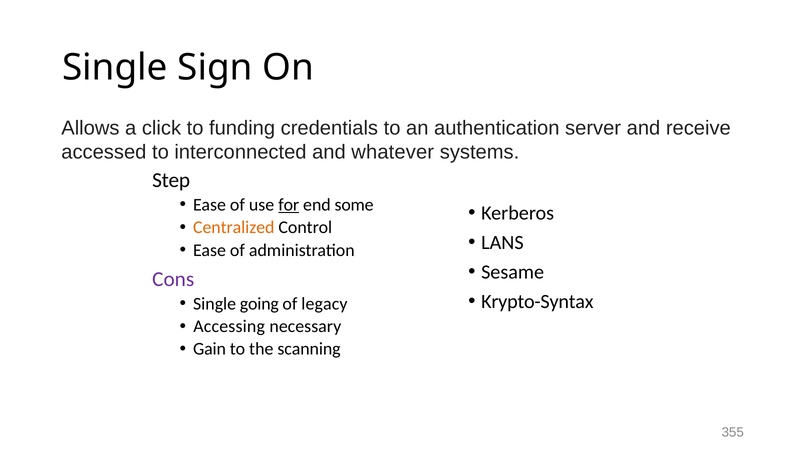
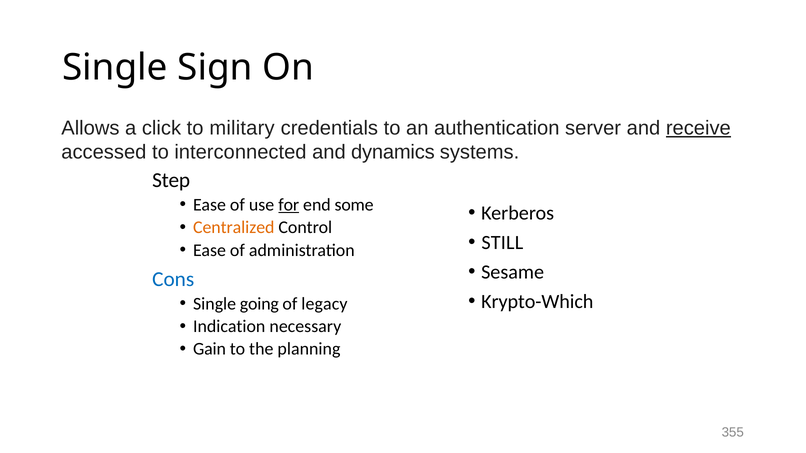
funding: funding -> military (242, 128)
receive underline: none -> present (698, 128)
whatever: whatever -> dynamics (393, 152)
LANS: LANS -> STILL (502, 243)
Cons colour: purple -> blue (173, 279)
Krypto-Syntax: Krypto-Syntax -> Krypto-Which (537, 302)
Accessing: Accessing -> Indication (229, 327)
scanning: scanning -> planning (309, 349)
